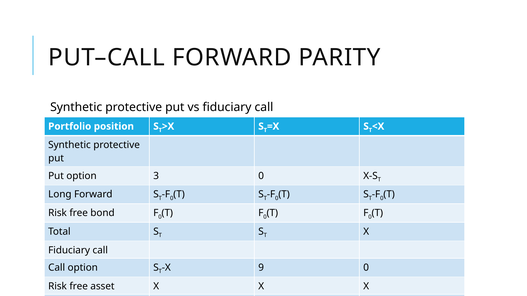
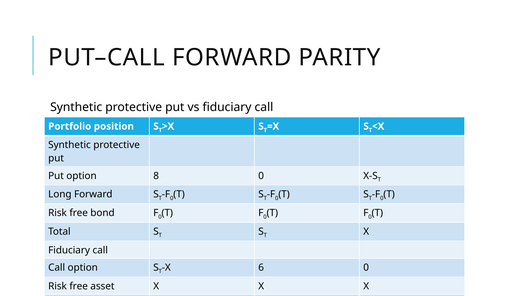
3: 3 -> 8 (156, 176)
9: 9 -> 6 (261, 268)
